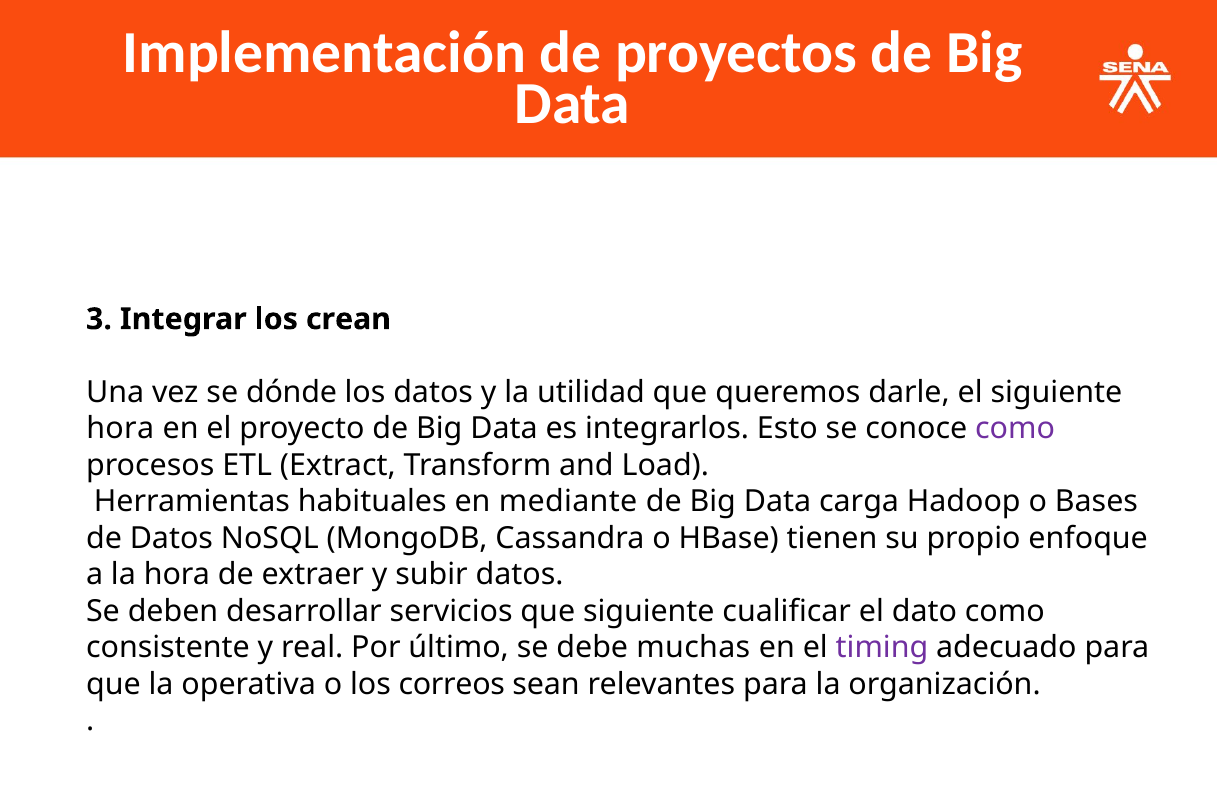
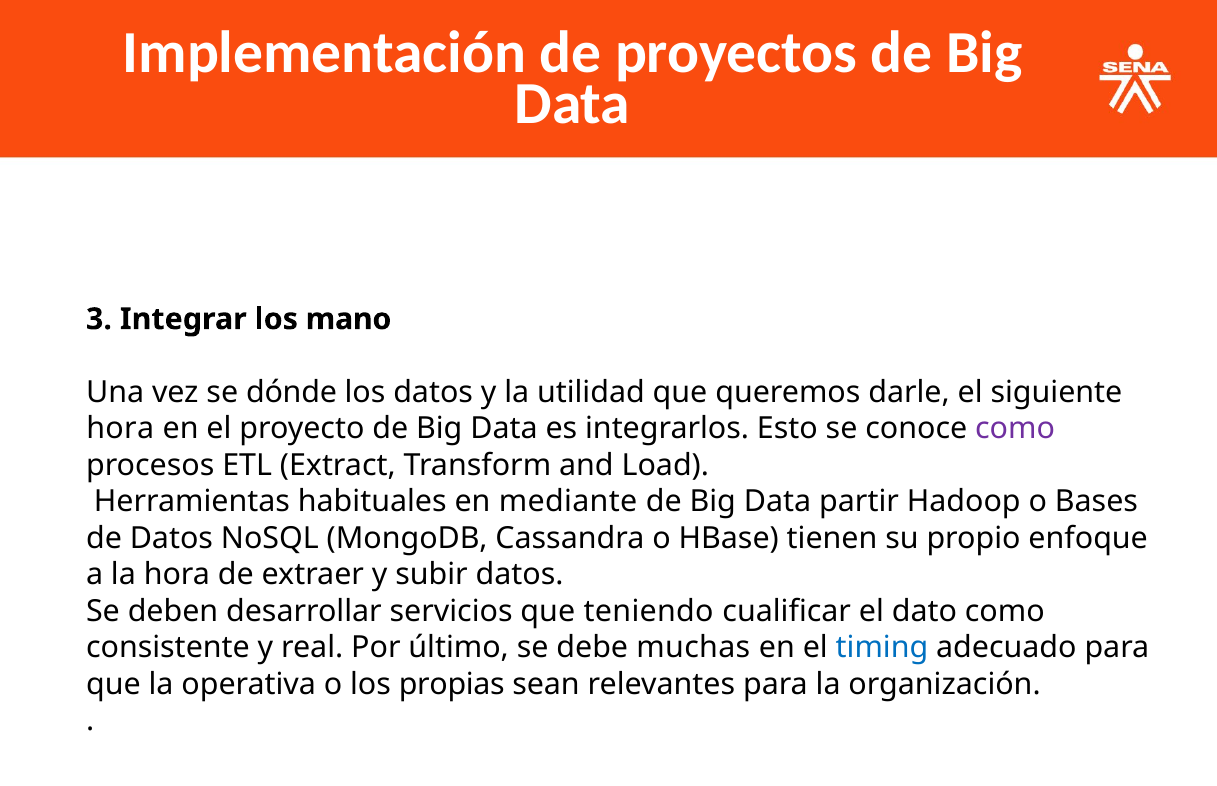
crean: crean -> mano (349, 319)
carga: carga -> partir (859, 502)
que siguiente: siguiente -> teniendo (649, 611)
timing colour: purple -> blue (882, 648)
correos: correos -> propias (452, 684)
